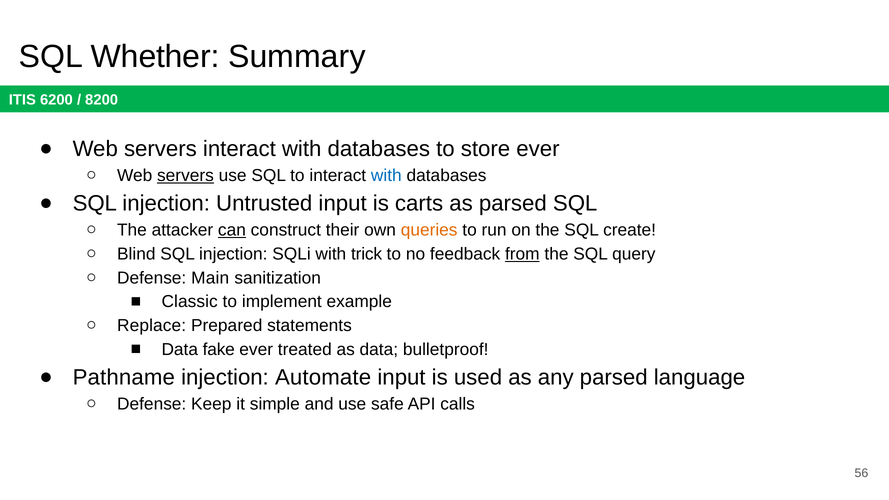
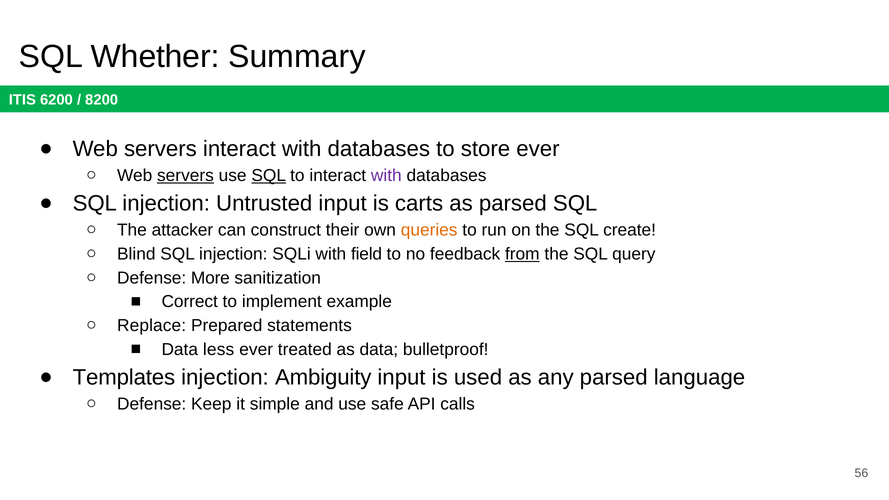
SQL underline: none -> present (269, 175)
with colour: blue -> purple (386, 175)
can underline: present -> none (232, 230)
trick: trick -> field (367, 254)
Main: Main -> More (210, 278)
Classic: Classic -> Correct (190, 302)
fake: fake -> less (219, 350)
Pathname: Pathname -> Templates (124, 378)
Automate: Automate -> Ambiguity (323, 378)
